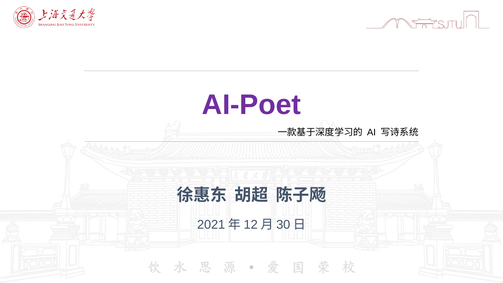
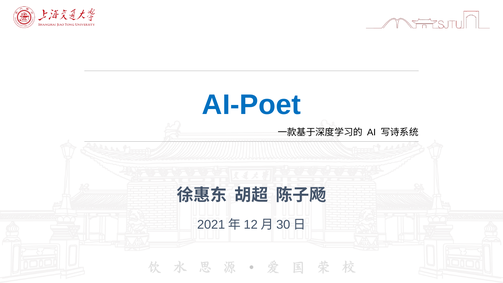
AI-Poet colour: purple -> blue (251, 105)
